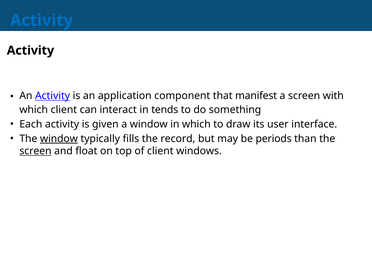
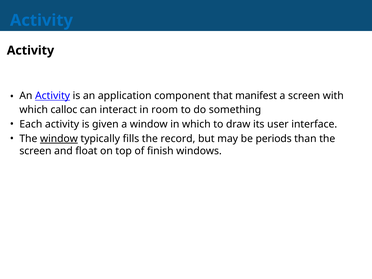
which client: client -> calloc (64, 110)
tends: tends -> room (165, 110)
screen underline: present -> none (35, 151)
of client: client -> finish (160, 151)
